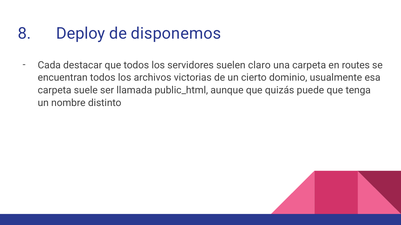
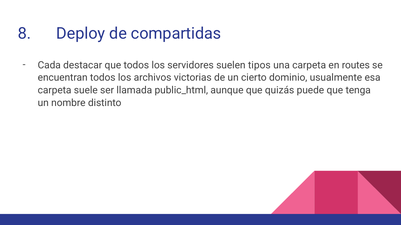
disponemos: disponemos -> compartidas (176, 34)
claro: claro -> tipos (259, 65)
